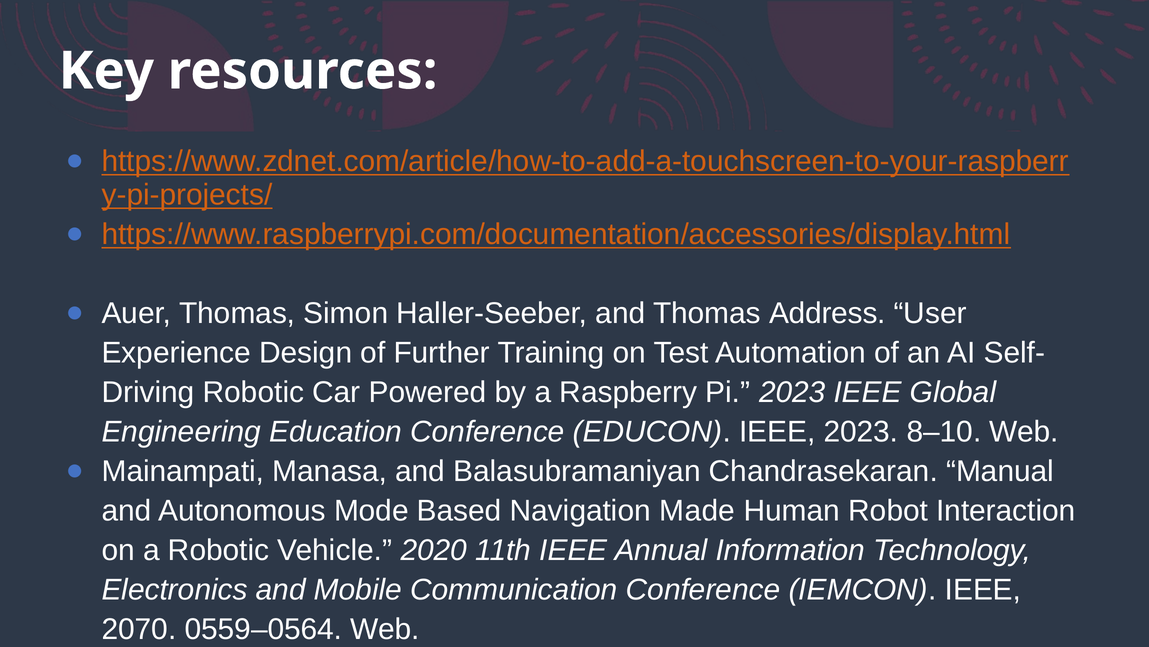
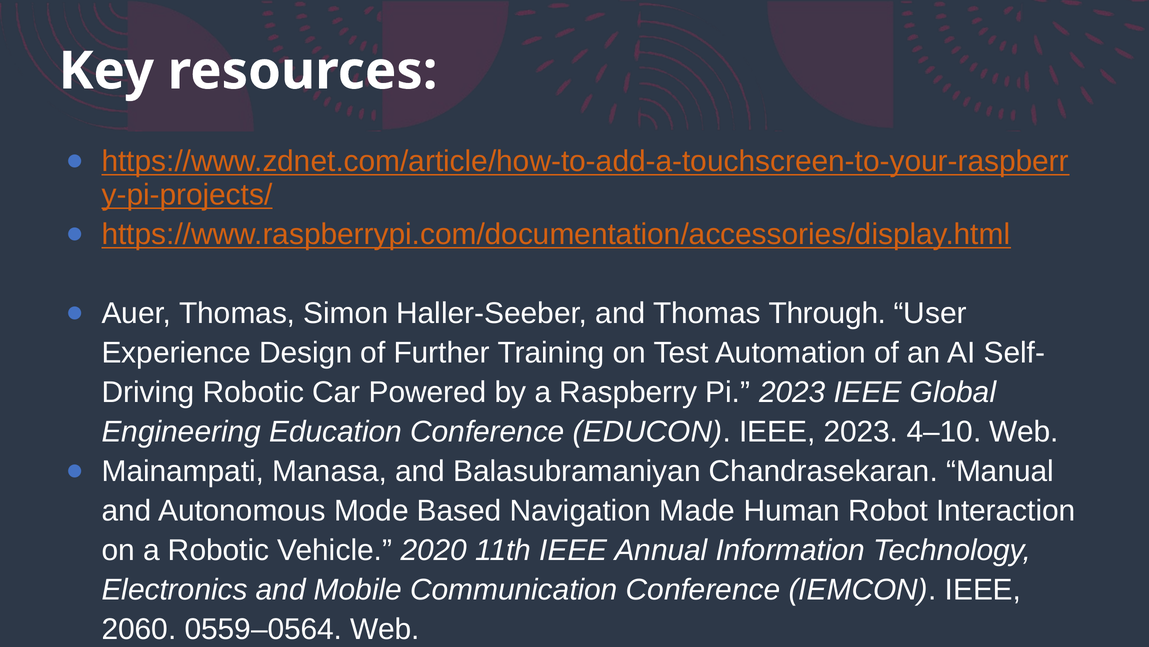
Address: Address -> Through (827, 313)
8–10: 8–10 -> 4–10 (944, 432)
2070: 2070 -> 2060 (139, 629)
